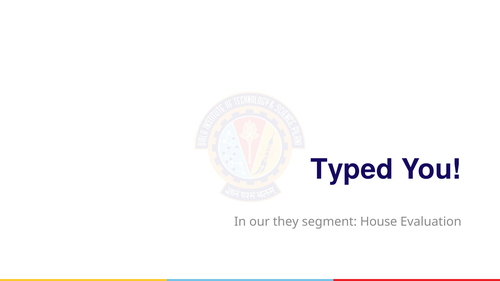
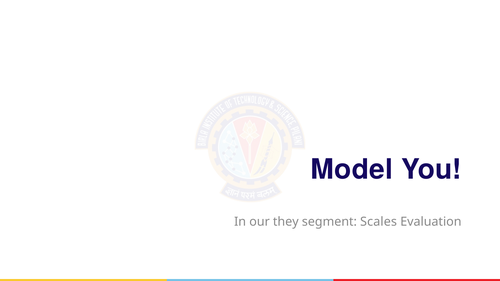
Typed: Typed -> Model (352, 170)
House: House -> Scales (379, 222)
